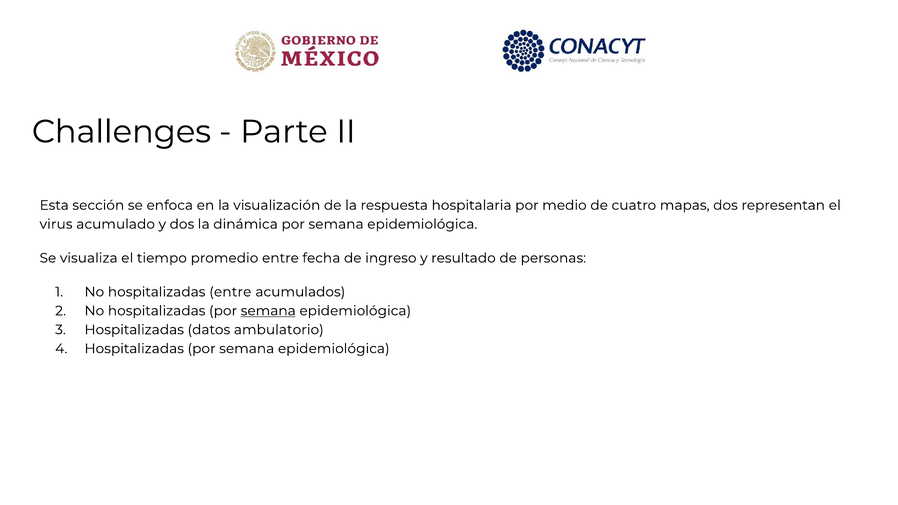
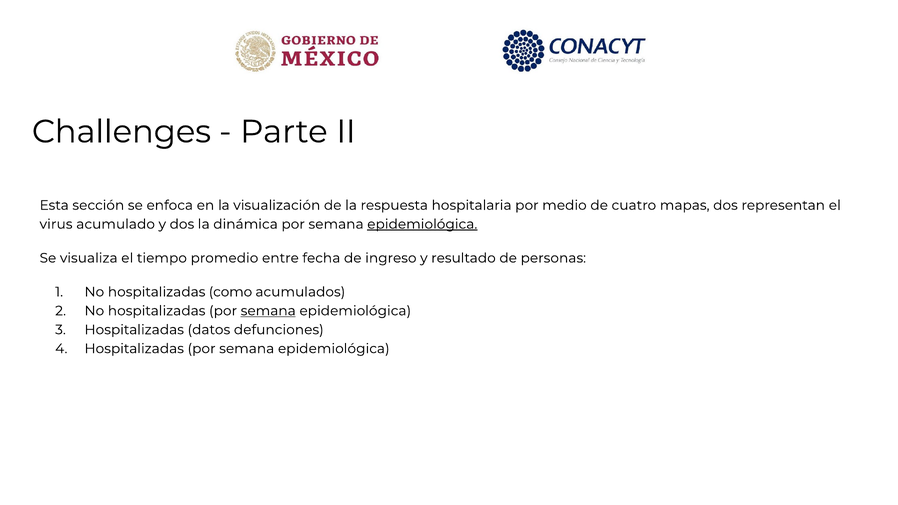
epidemiológica underline: none -> present (422, 224)
hospitalizadas entre: entre -> como (230, 292)
ambulatorio: ambulatorio -> defunciones (279, 330)
